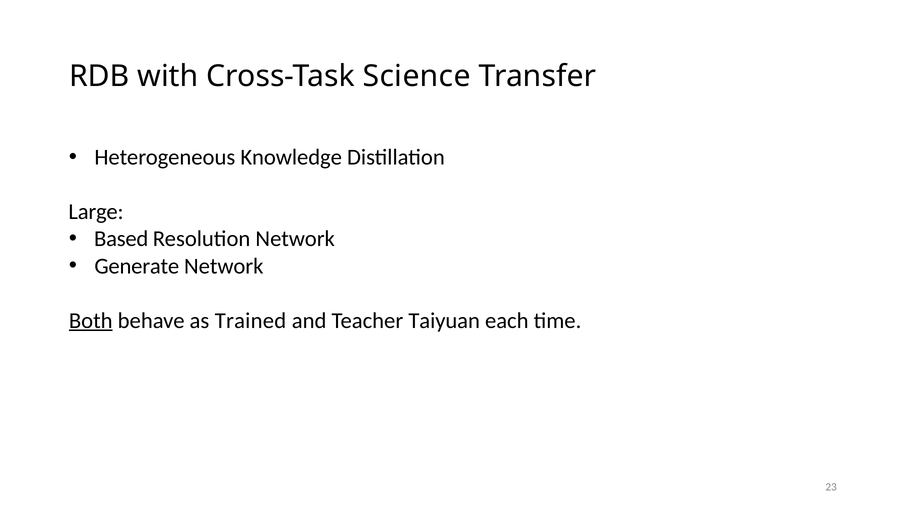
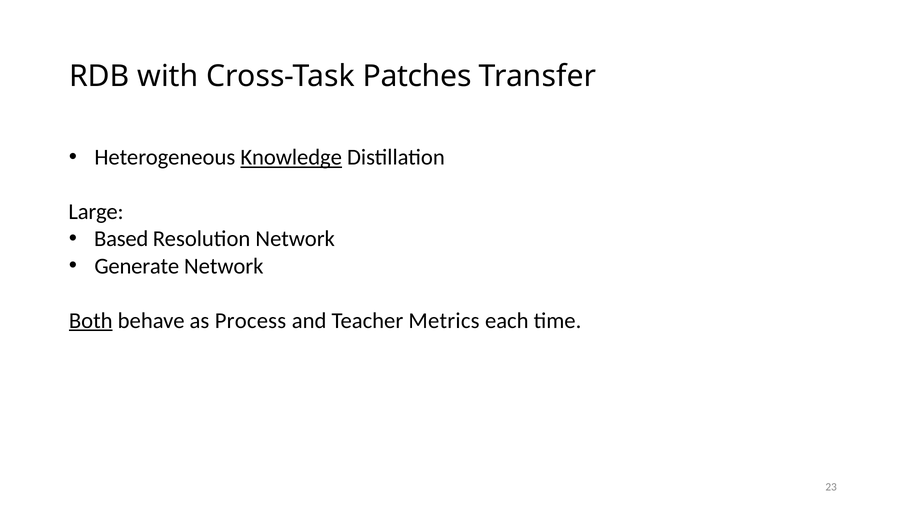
Science: Science -> Patches (417, 76)
Knowledge underline: none -> present (291, 157)
Trained: Trained -> Process (250, 320)
Taiyuan: Taiyuan -> Metrics (444, 320)
